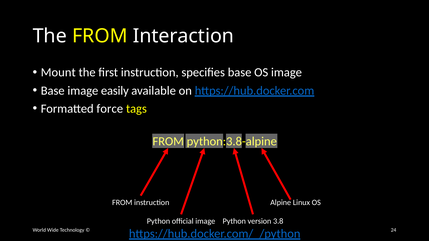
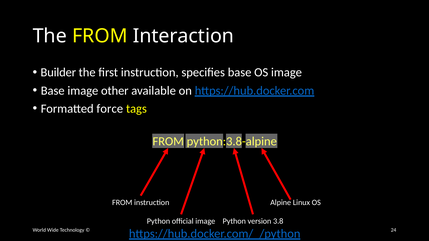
Mount: Mount -> Builder (58, 73)
easily: easily -> other (115, 91)
